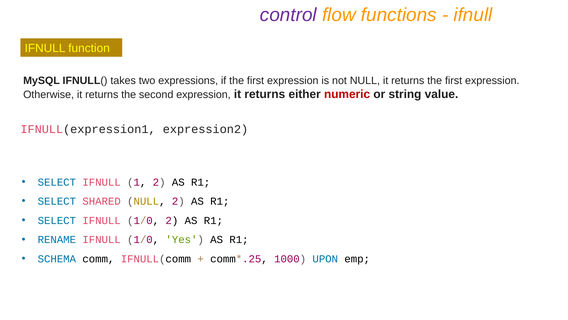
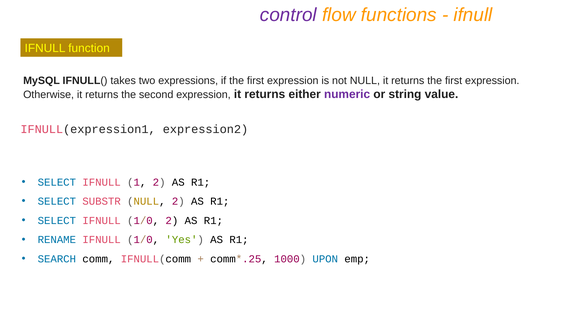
numeric colour: red -> purple (347, 94)
SHARED: SHARED -> SUBSTR (102, 201)
SCHEMA: SCHEMA -> SEARCH (57, 259)
